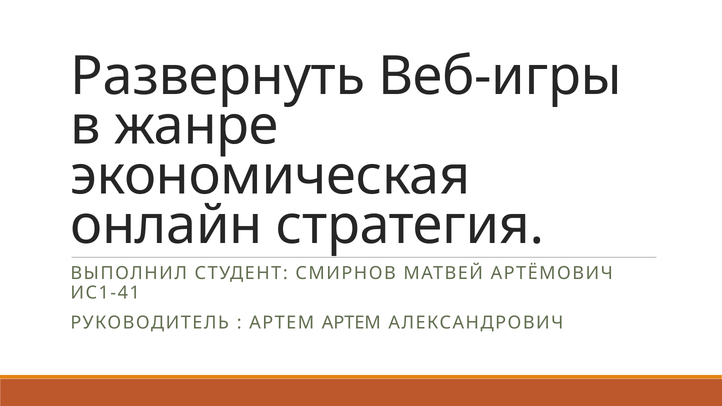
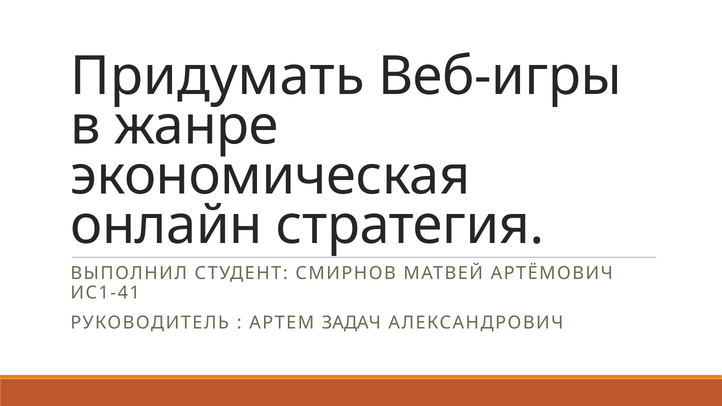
Развернуть: Развернуть -> Придумать (218, 76)
АРТЕМ АРТЕМ: АРТЕМ -> ЗАДАЧ (351, 323)
